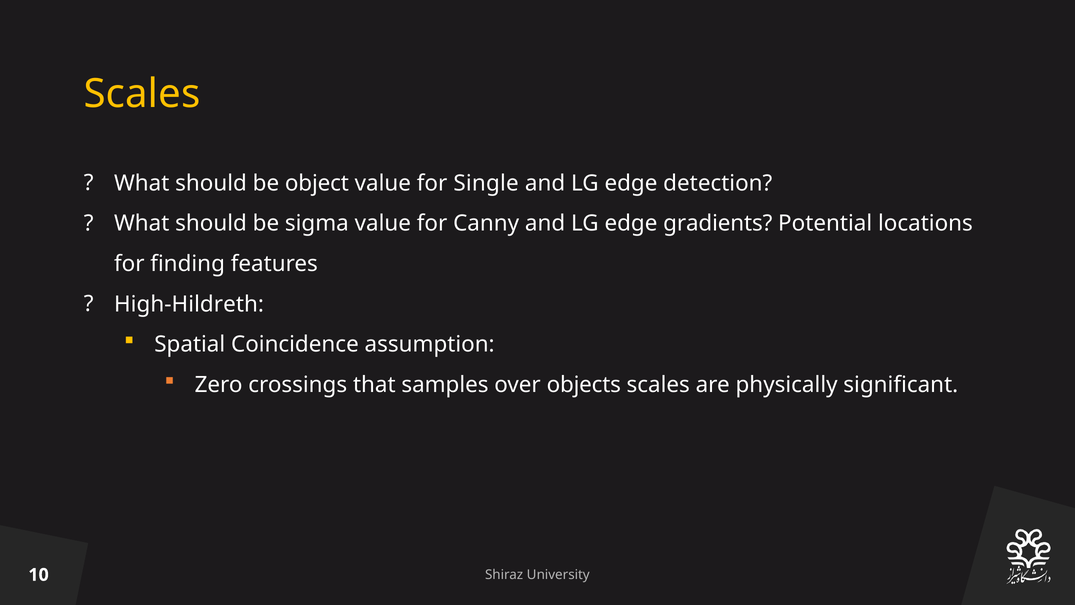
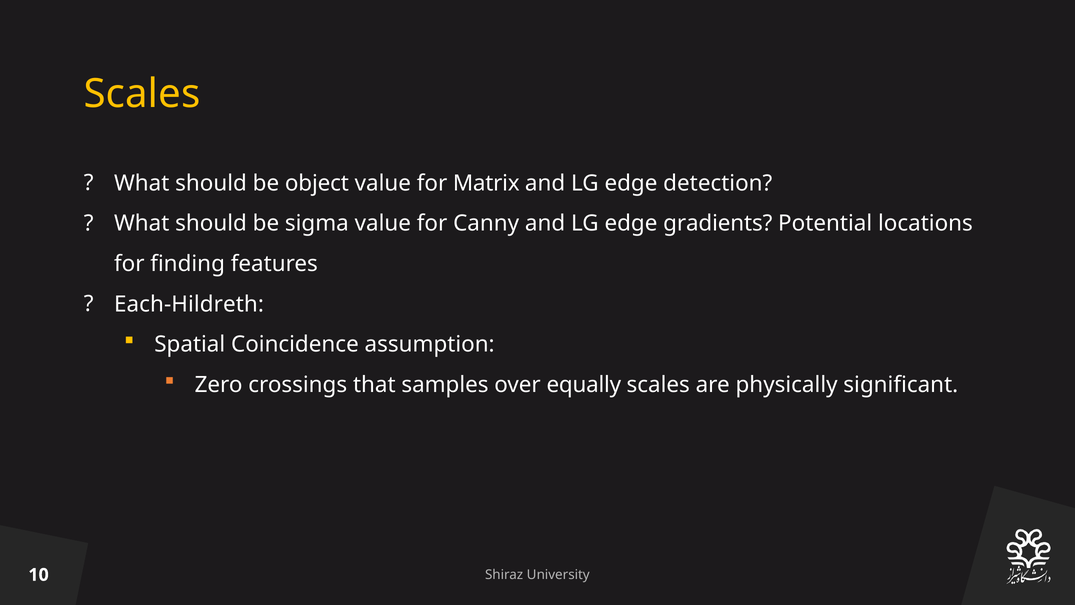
Single: Single -> Matrix (486, 183)
High-Hildreth: High-Hildreth -> Each-Hildreth (189, 304)
objects: objects -> equally (584, 385)
